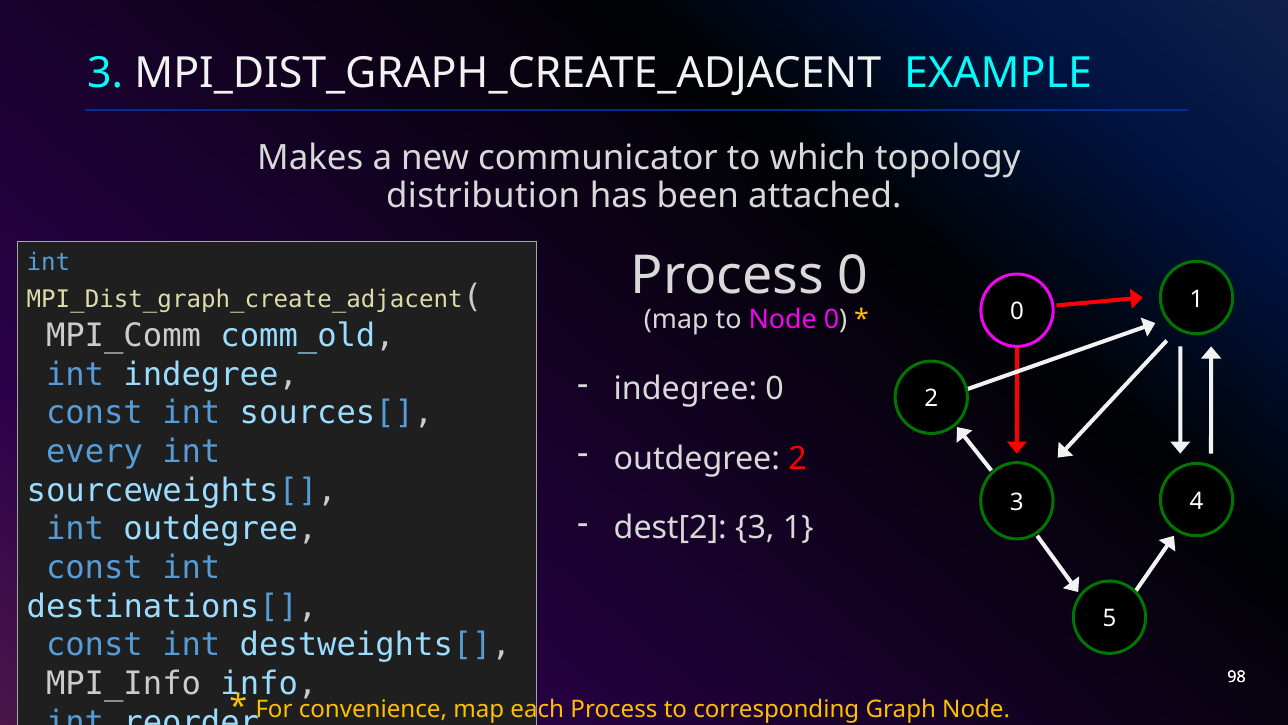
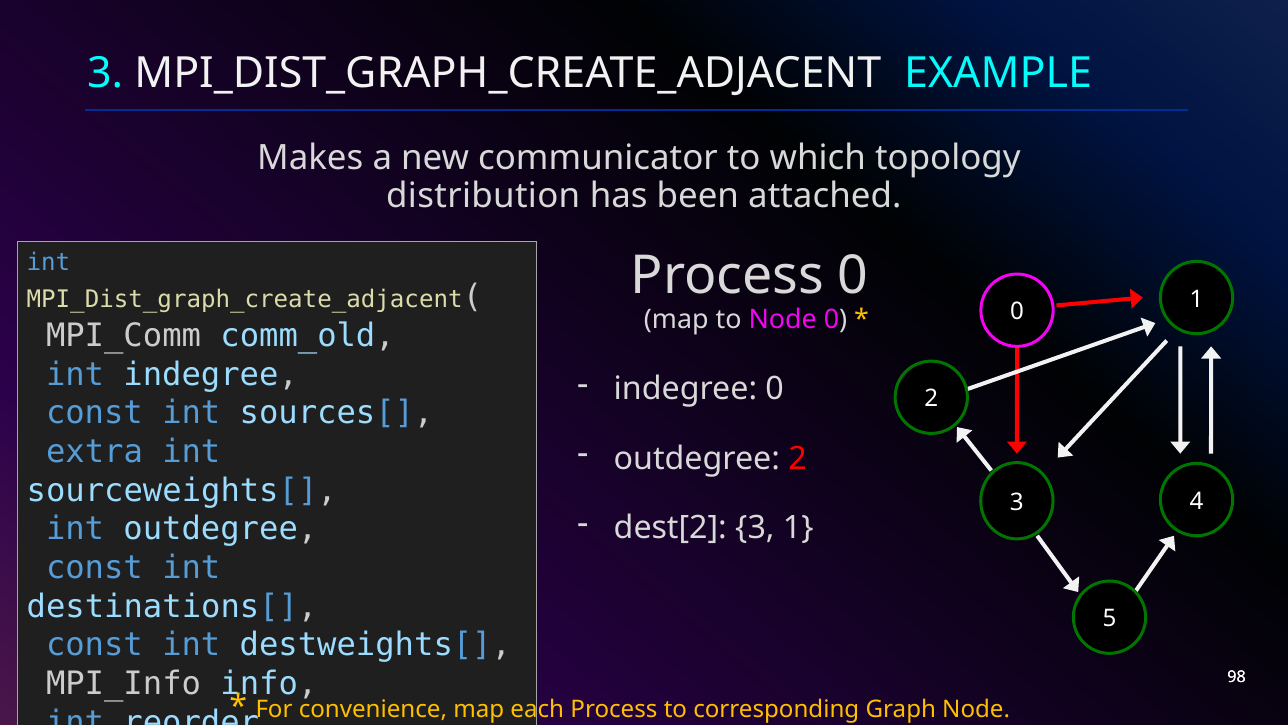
every: every -> extra (94, 452)
